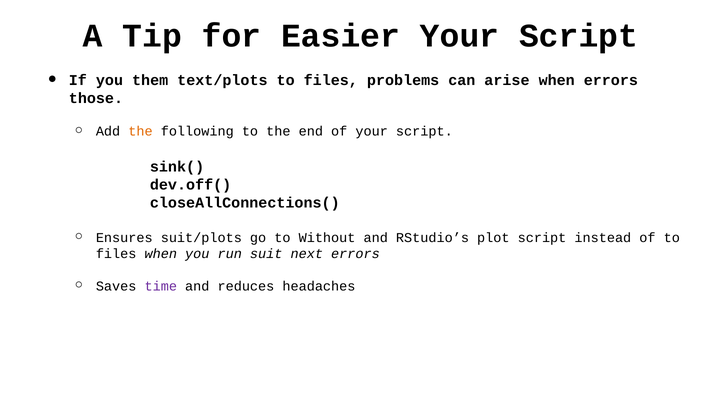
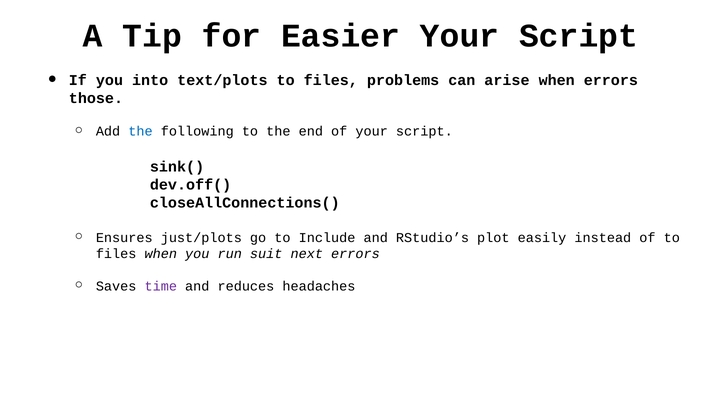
them: them -> into (150, 80)
the colour: orange -> blue (140, 132)
suit/plots: suit/plots -> just/plots (201, 238)
Without: Without -> Include (327, 238)
plot script: script -> easily (542, 238)
